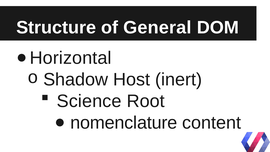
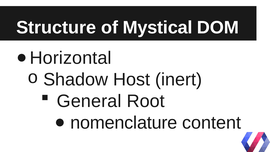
General: General -> Mystical (158, 28)
Science: Science -> General (89, 101)
